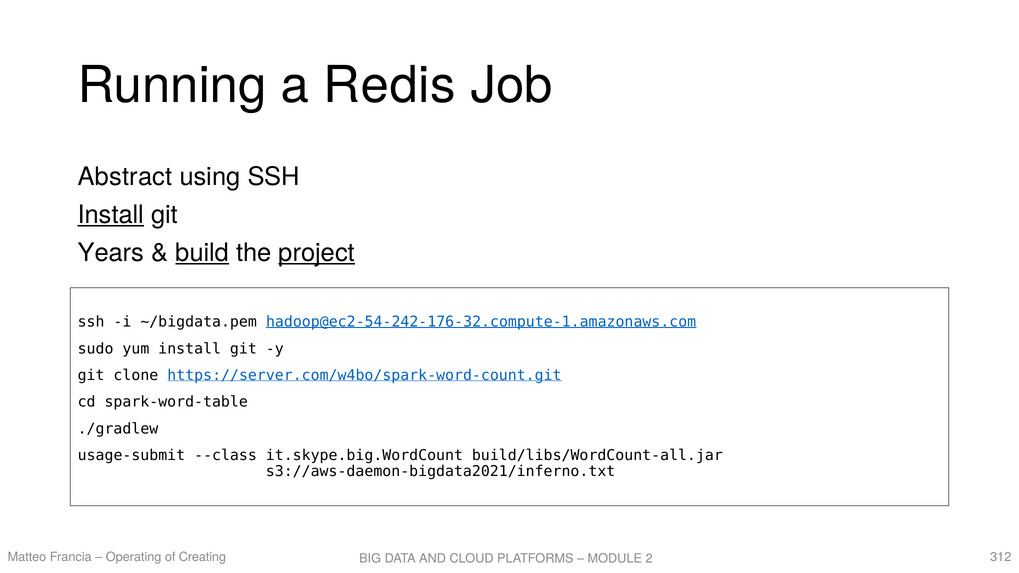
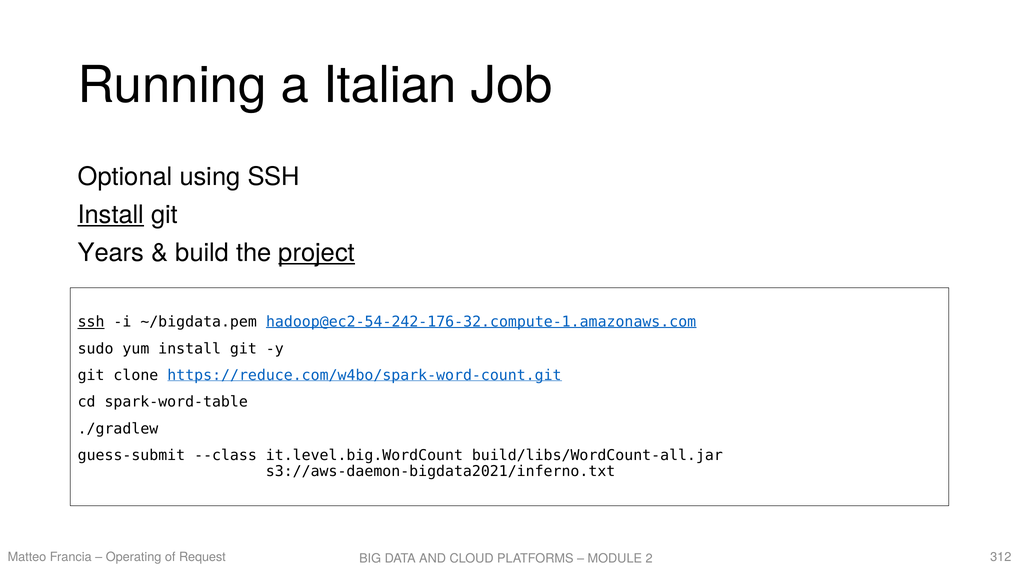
Redis: Redis -> Italian (390, 86)
Abstract: Abstract -> Optional (125, 177)
build underline: present -> none (202, 253)
ssh underline: none -> present (91, 322)
https://server.com/w4bo/spark-word-count.git: https://server.com/w4bo/spark-word-count.git -> https://reduce.com/w4bo/spark-word-count.git (364, 375)
usage-submit: usage-submit -> guess-submit (131, 456)
it.skype.big.WordCount: it.skype.big.WordCount -> it.level.big.WordCount (364, 456)
Creating: Creating -> Request (202, 557)
